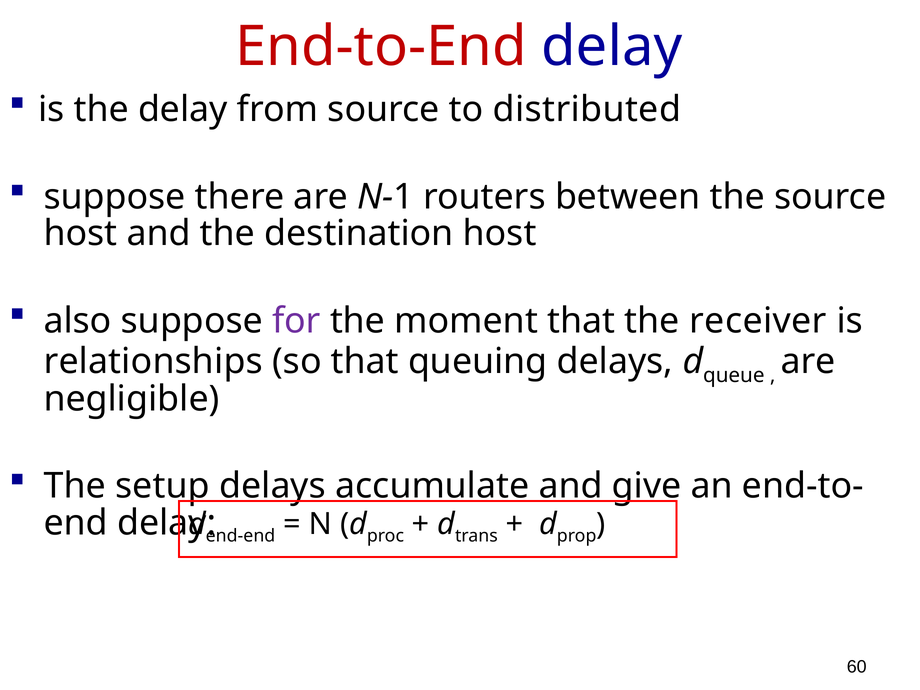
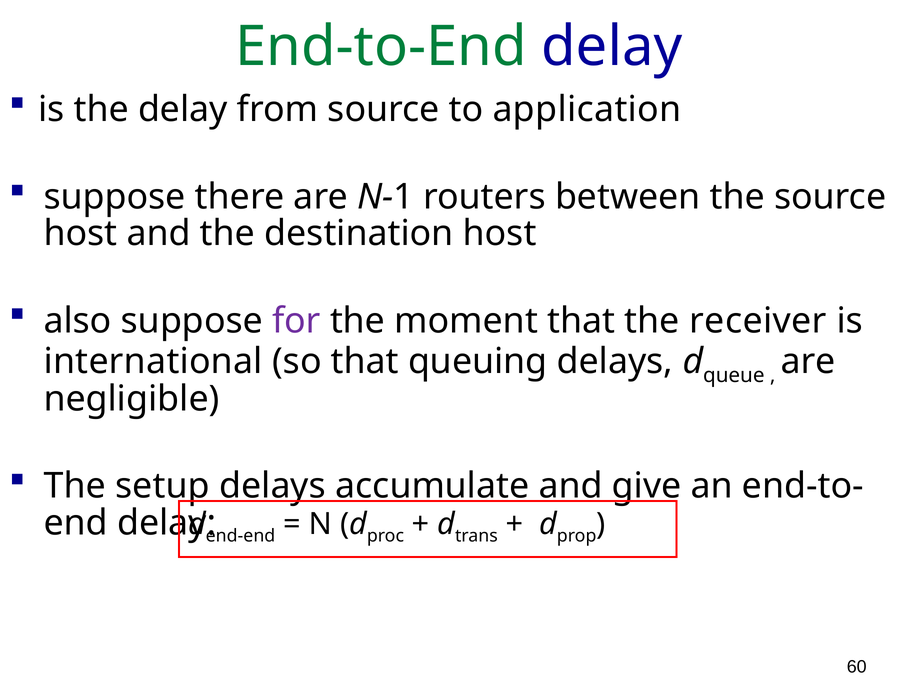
End-to-End colour: red -> green (381, 47)
distributed: distributed -> application (587, 110)
relationships: relationships -> international (153, 361)
